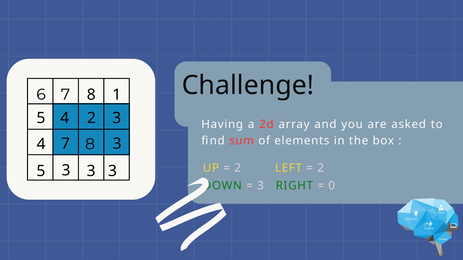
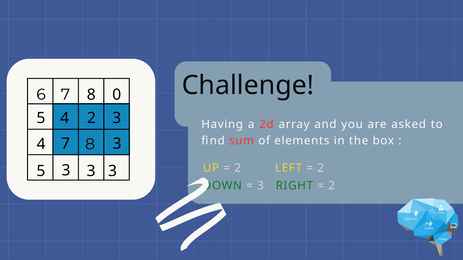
1: 1 -> 0 (117, 95)
0: 0 -> 2 (332, 186)
